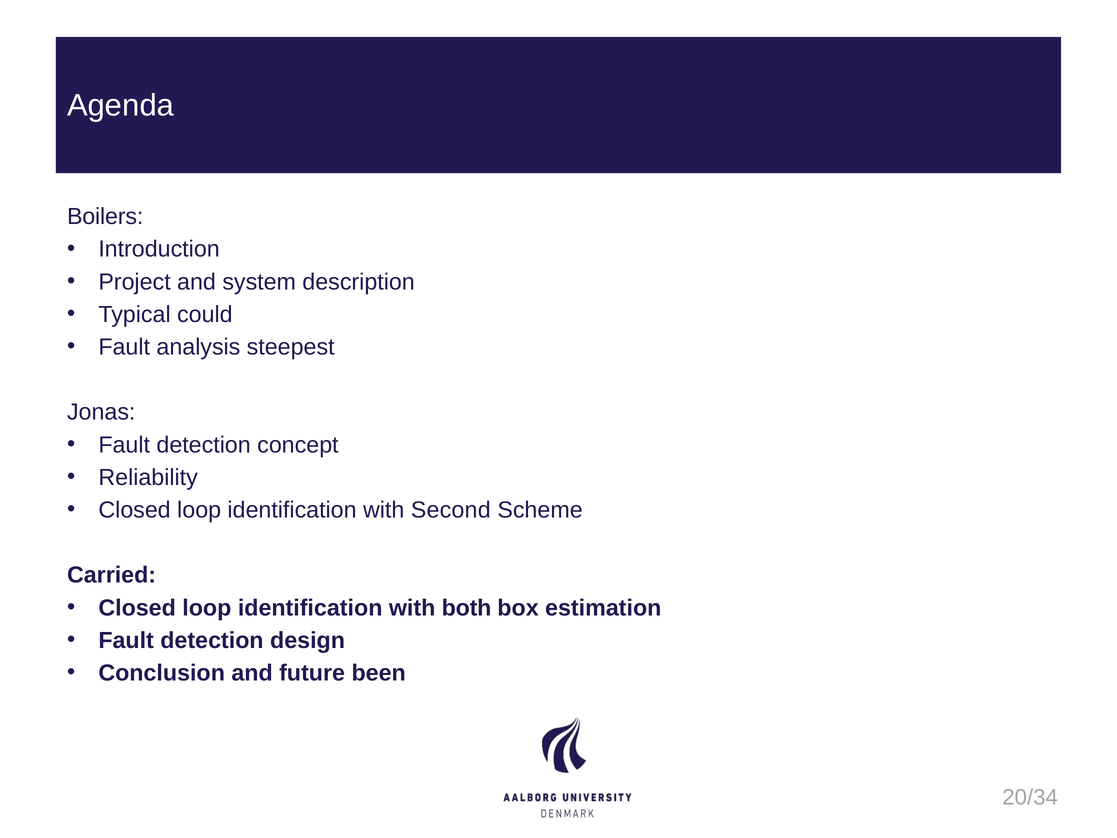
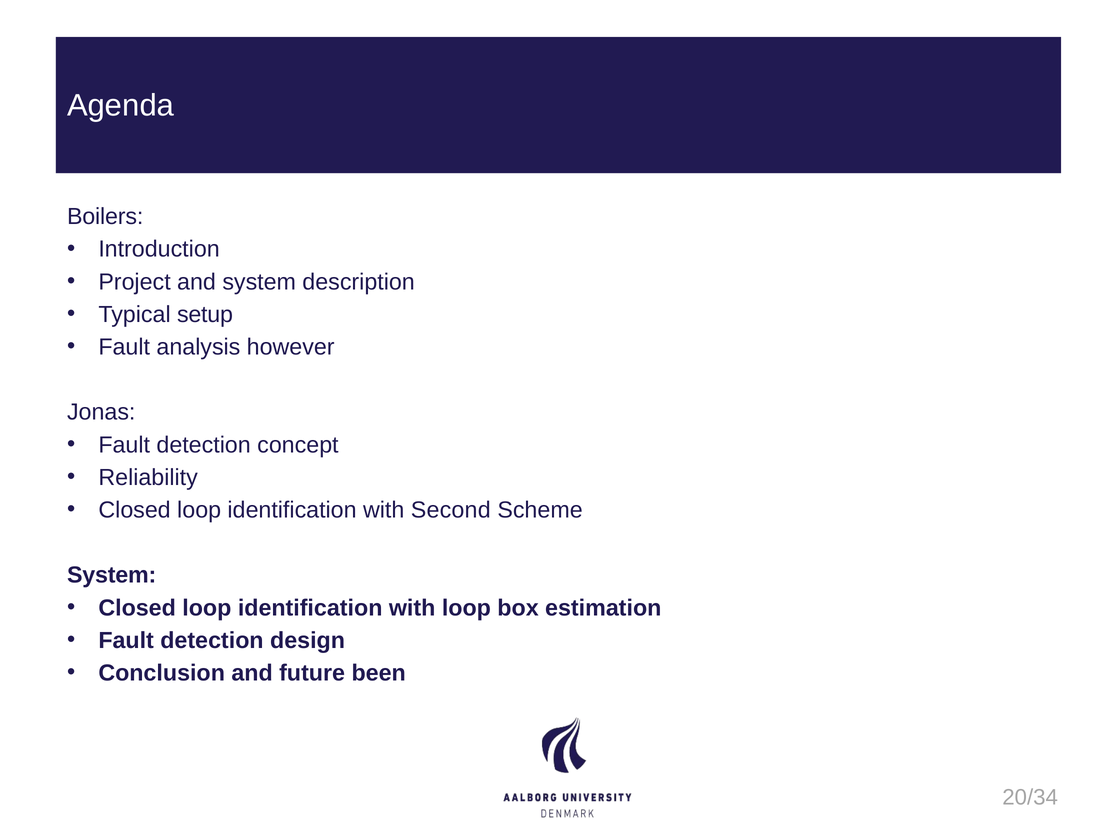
could: could -> setup (205, 314)
steepest: steepest -> however (291, 347)
Carried: Carried -> System (112, 575)
with both: both -> loop (466, 608)
